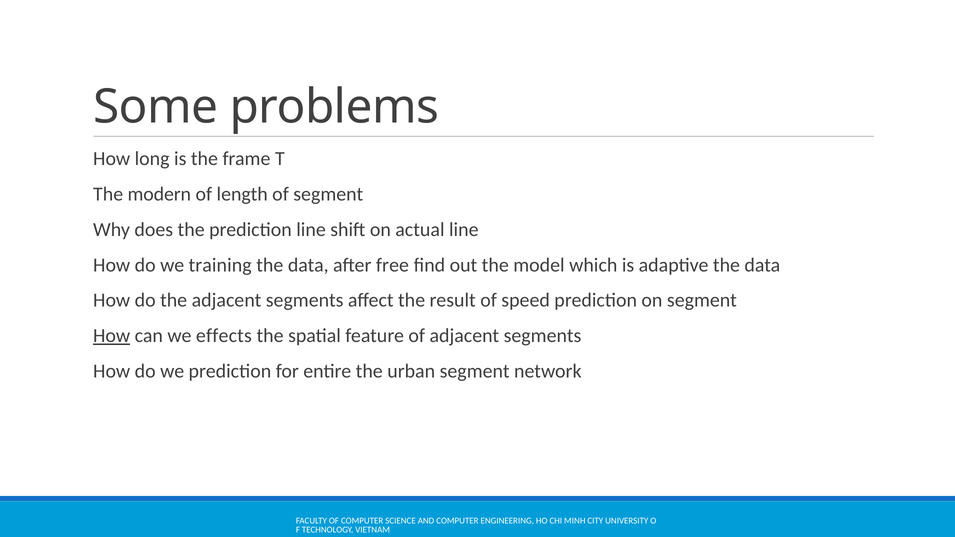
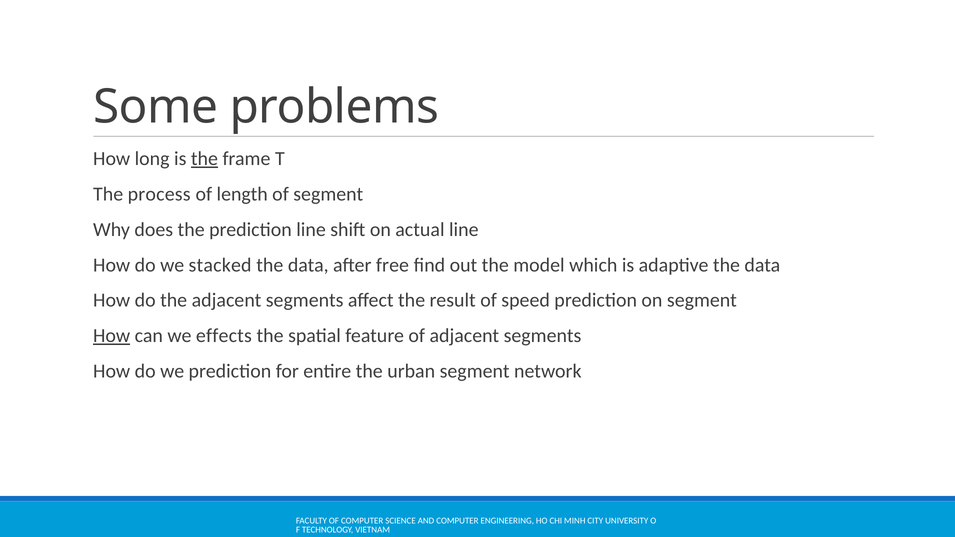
the underline: none -> present (204, 159)
modern: modern -> process (159, 194)
training: training -> stacked (220, 265)
